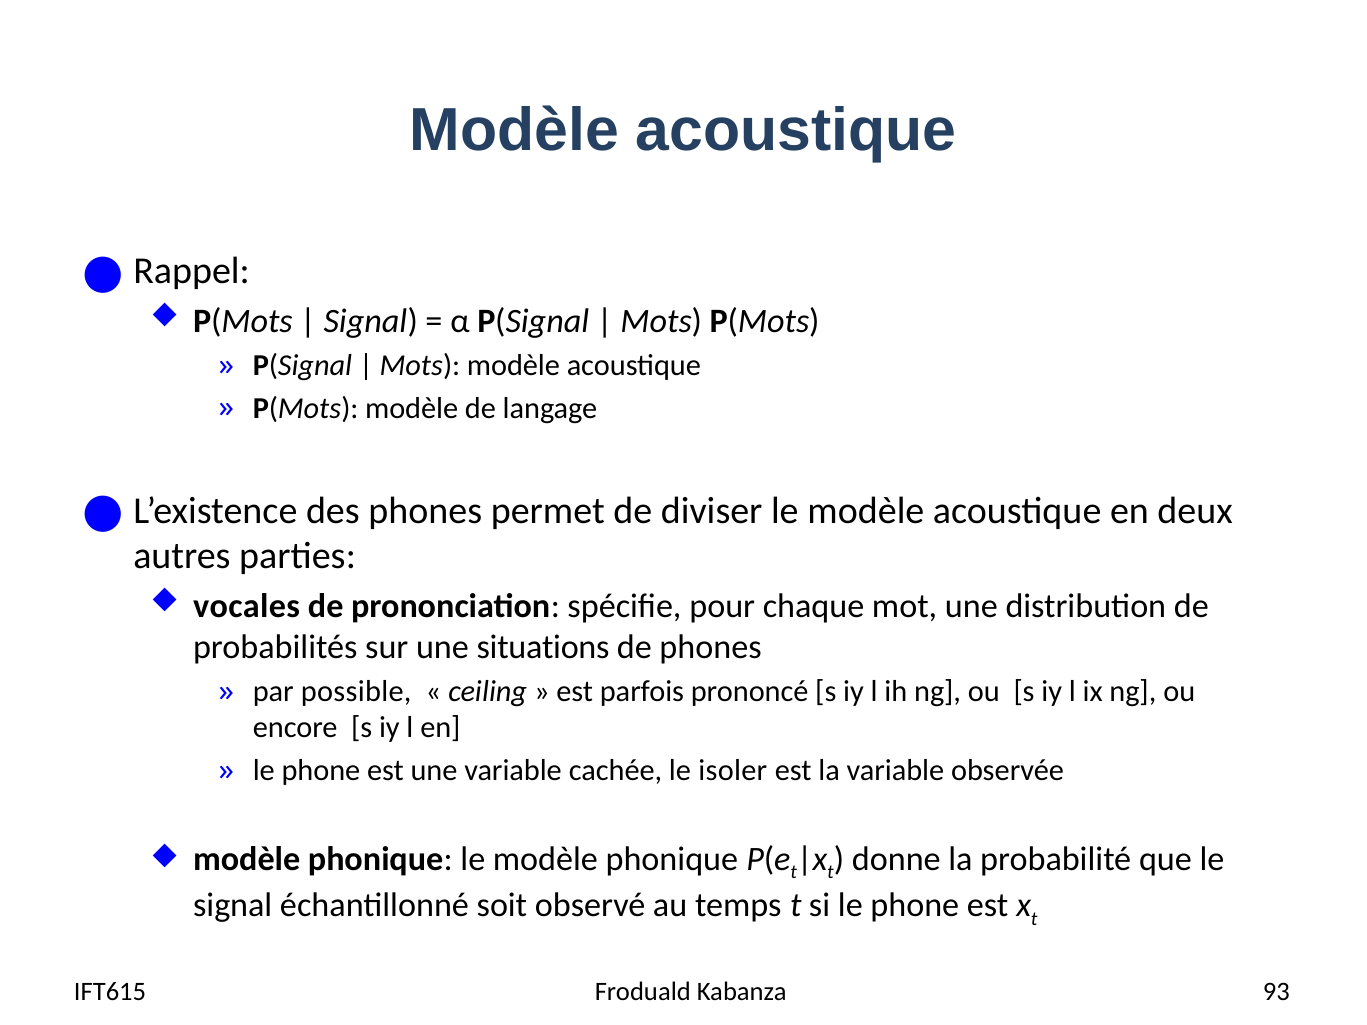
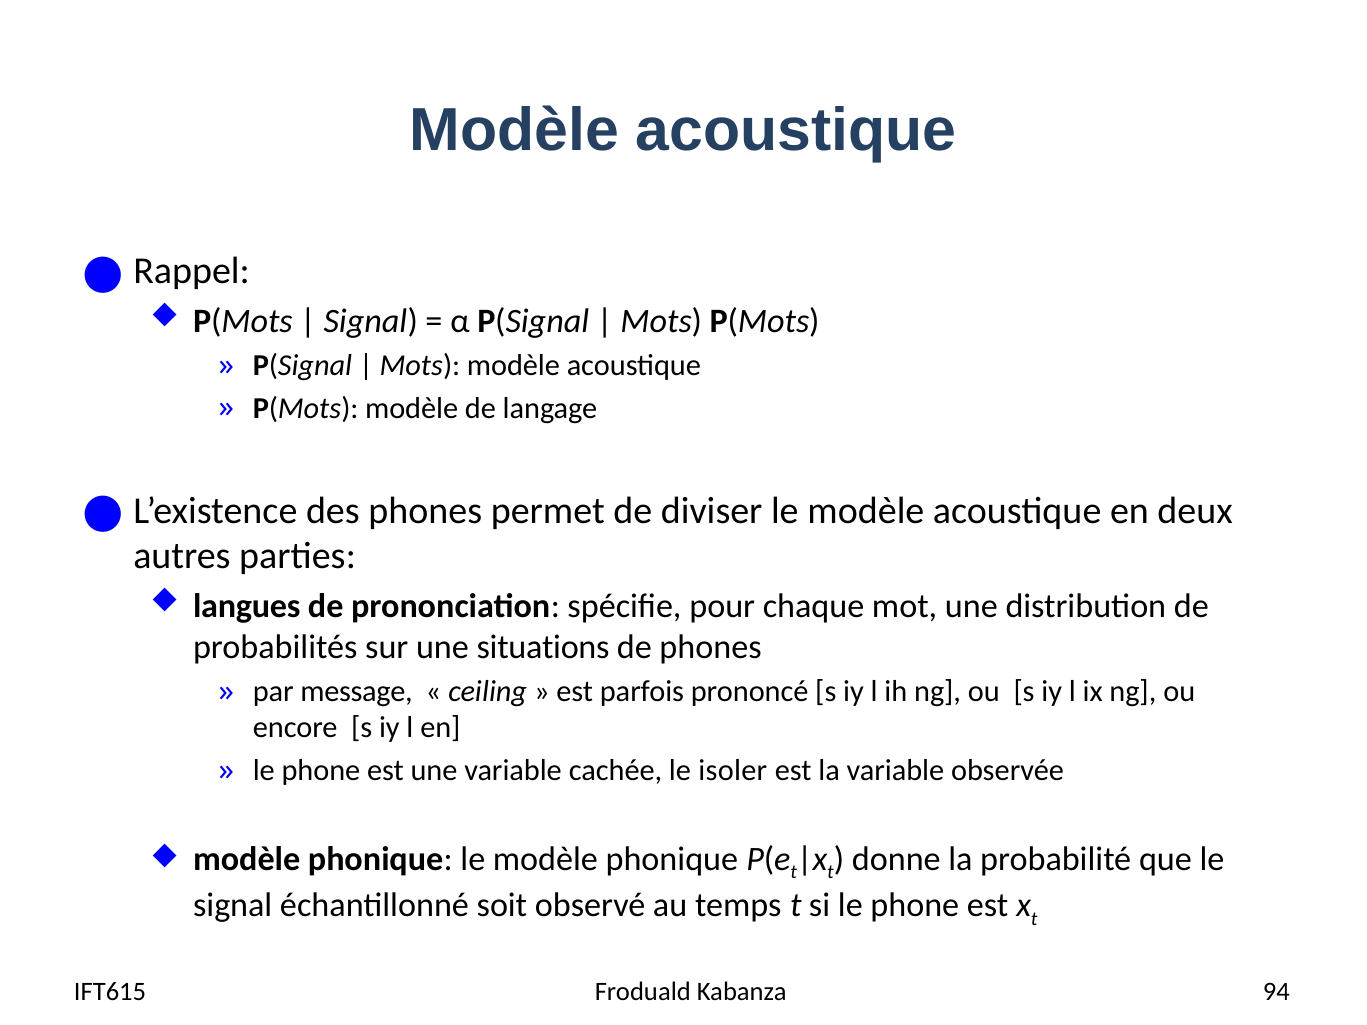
vocales: vocales -> langues (247, 606)
possible: possible -> message (357, 692)
93: 93 -> 94 (1276, 992)
